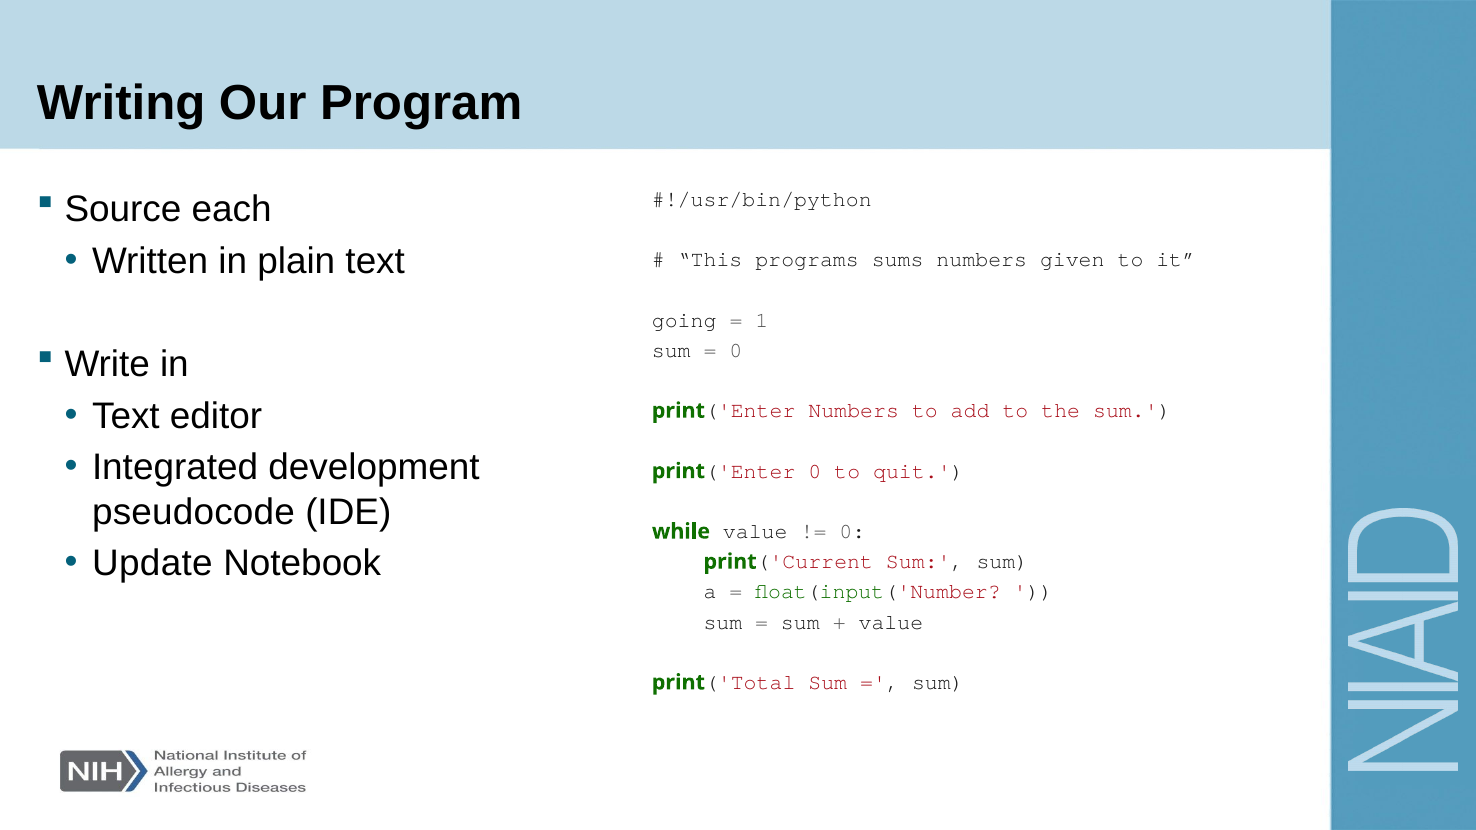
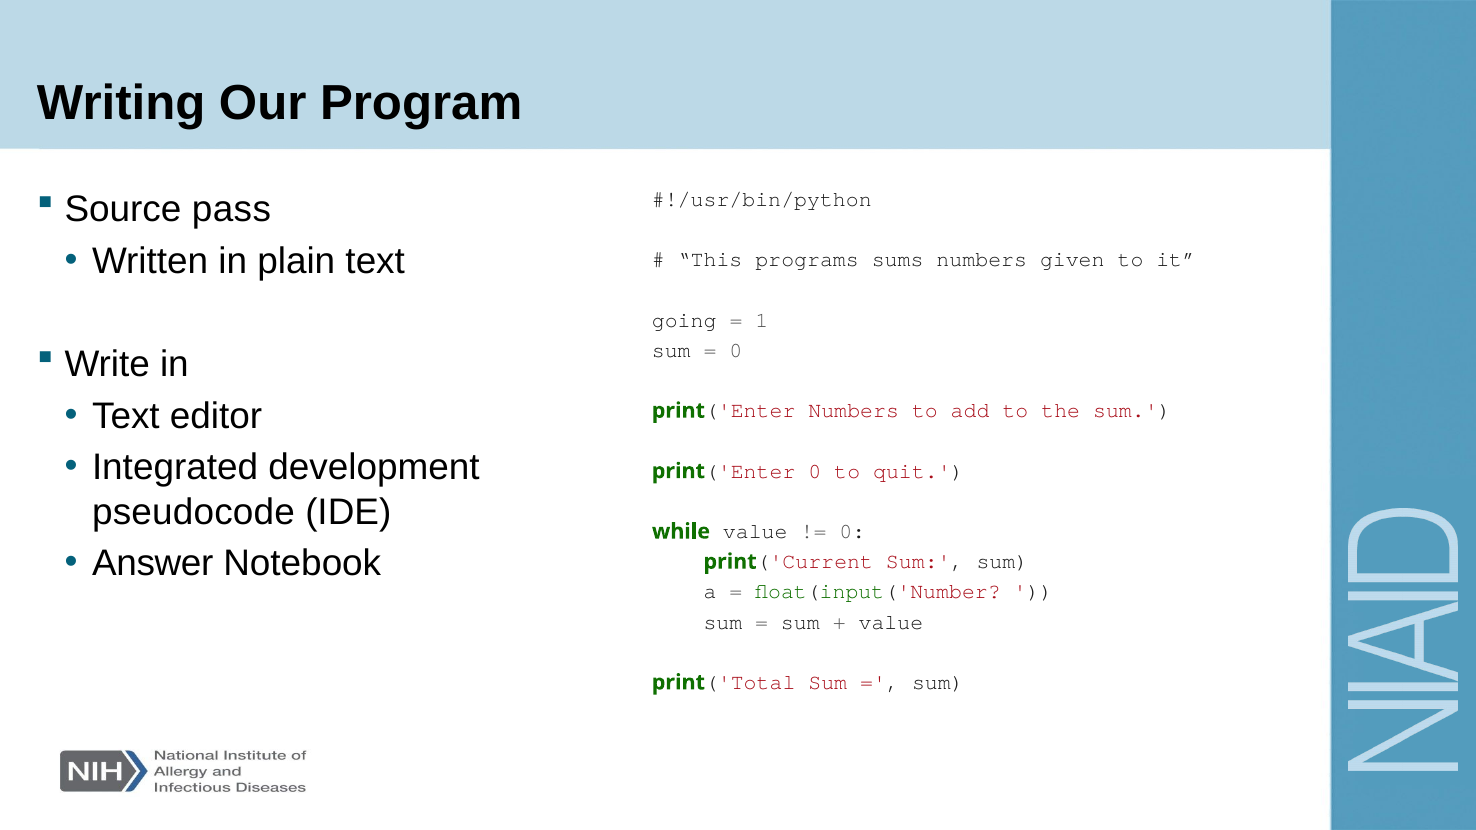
each: each -> pass (231, 210)
Update: Update -> Answer (153, 564)
